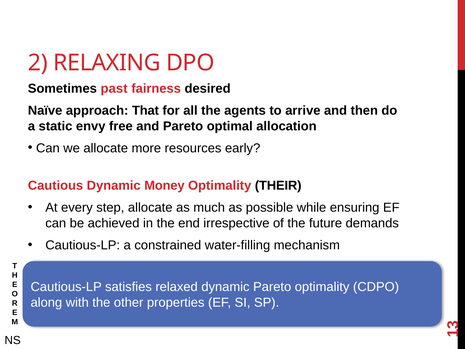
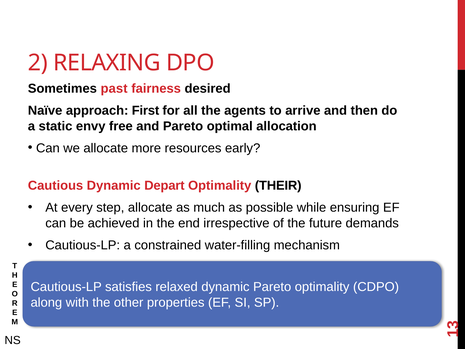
That: That -> First (145, 111)
Money: Money -> Depart (164, 186)
